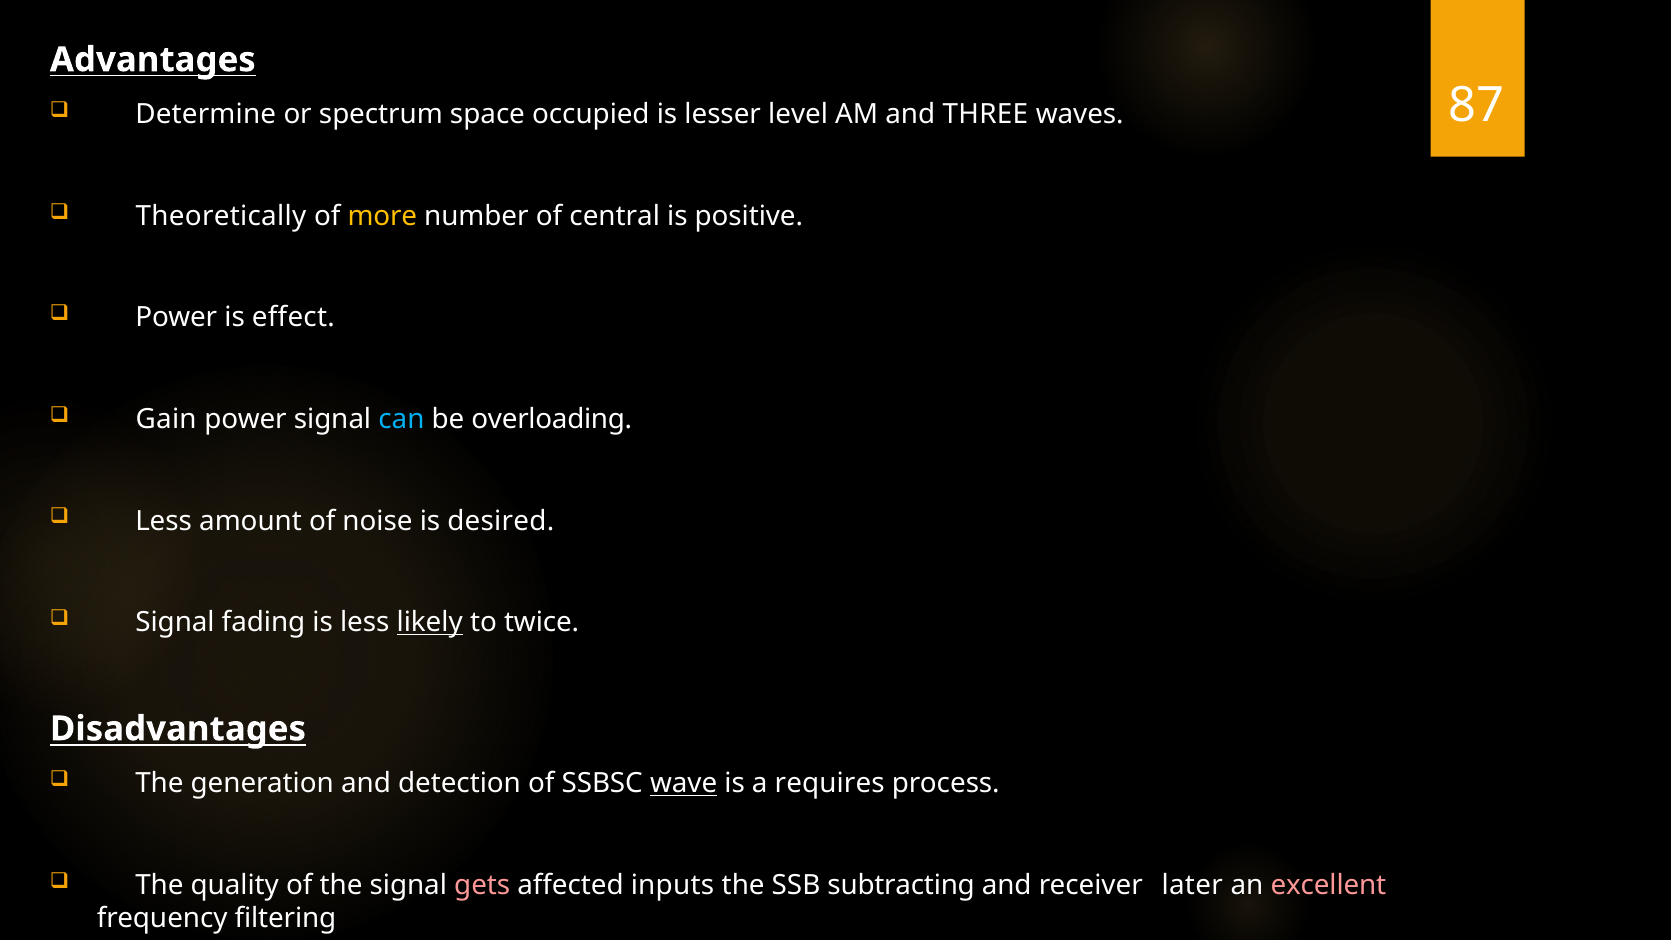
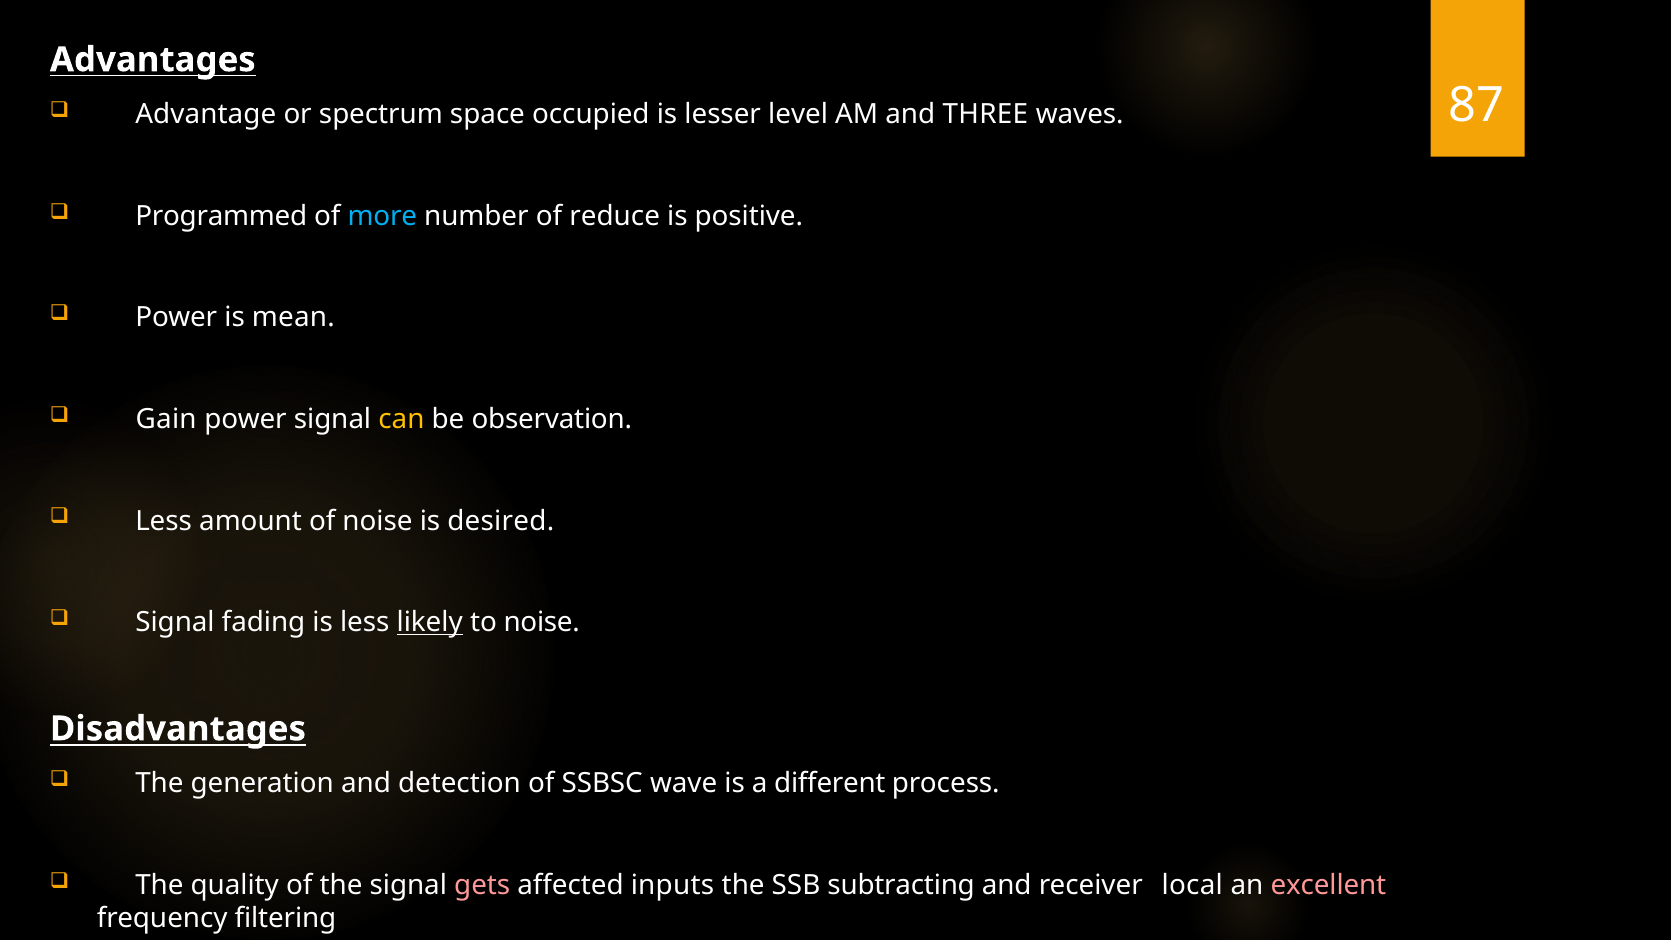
Determine: Determine -> Advantage (206, 114)
Theoretically: Theoretically -> Programmed (221, 216)
more colour: yellow -> light blue (382, 216)
central: central -> reduce (615, 216)
effect: effect -> mean (293, 318)
can colour: light blue -> yellow (401, 419)
overloading: overloading -> observation (552, 419)
to twice: twice -> noise (542, 622)
wave underline: present -> none (684, 783)
requires: requires -> different (830, 783)
later: later -> local (1192, 885)
